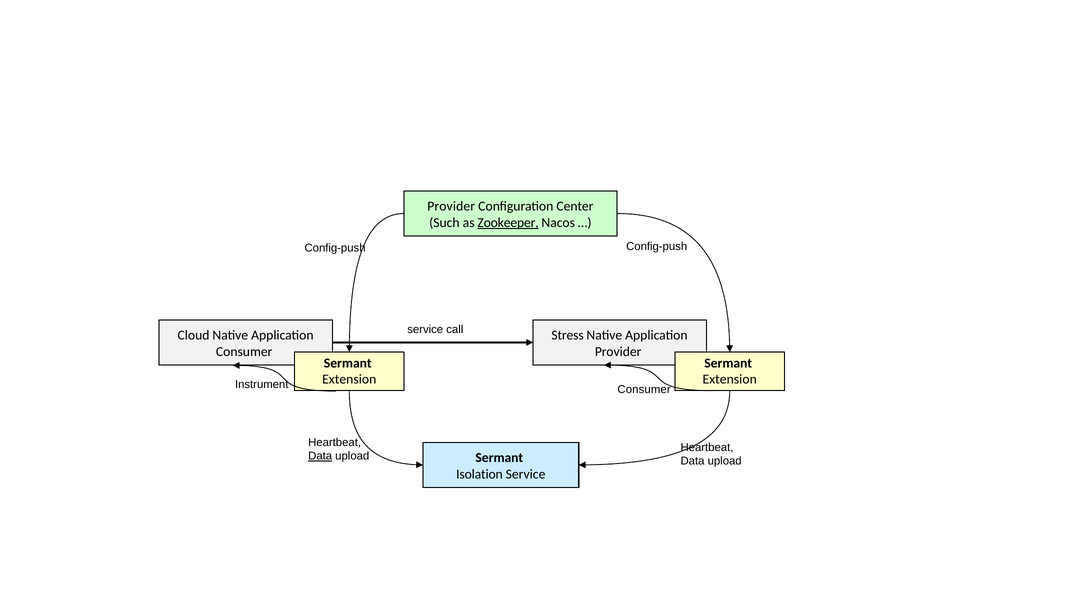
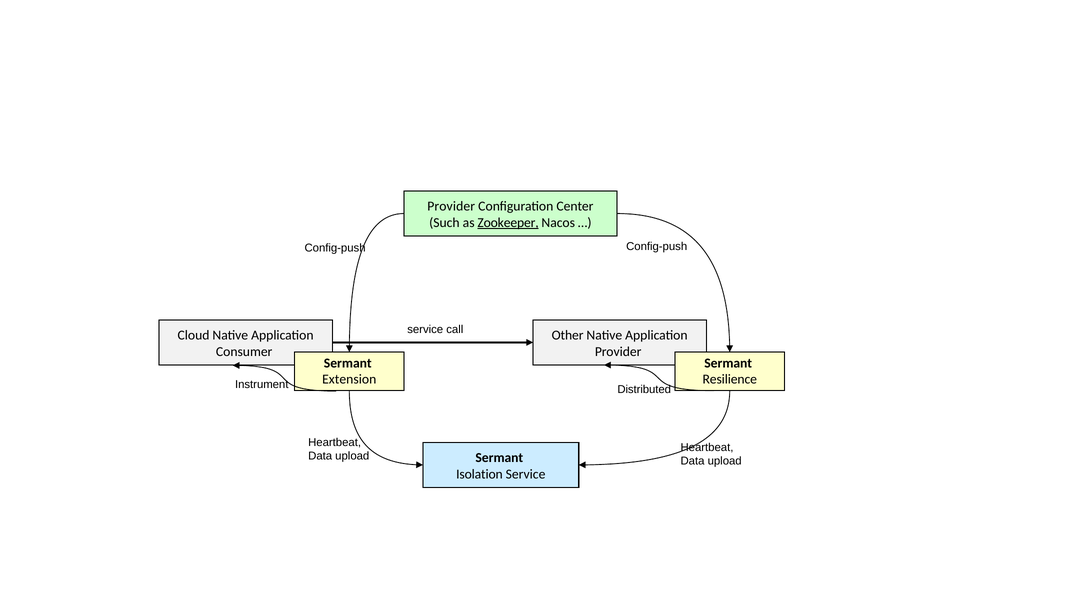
Stress: Stress -> Other (568, 335)
Extension: Extension -> Resilience (730, 380)
Instrument Consumer: Consumer -> Distributed (644, 390)
Data underline: present -> none (320, 456)
